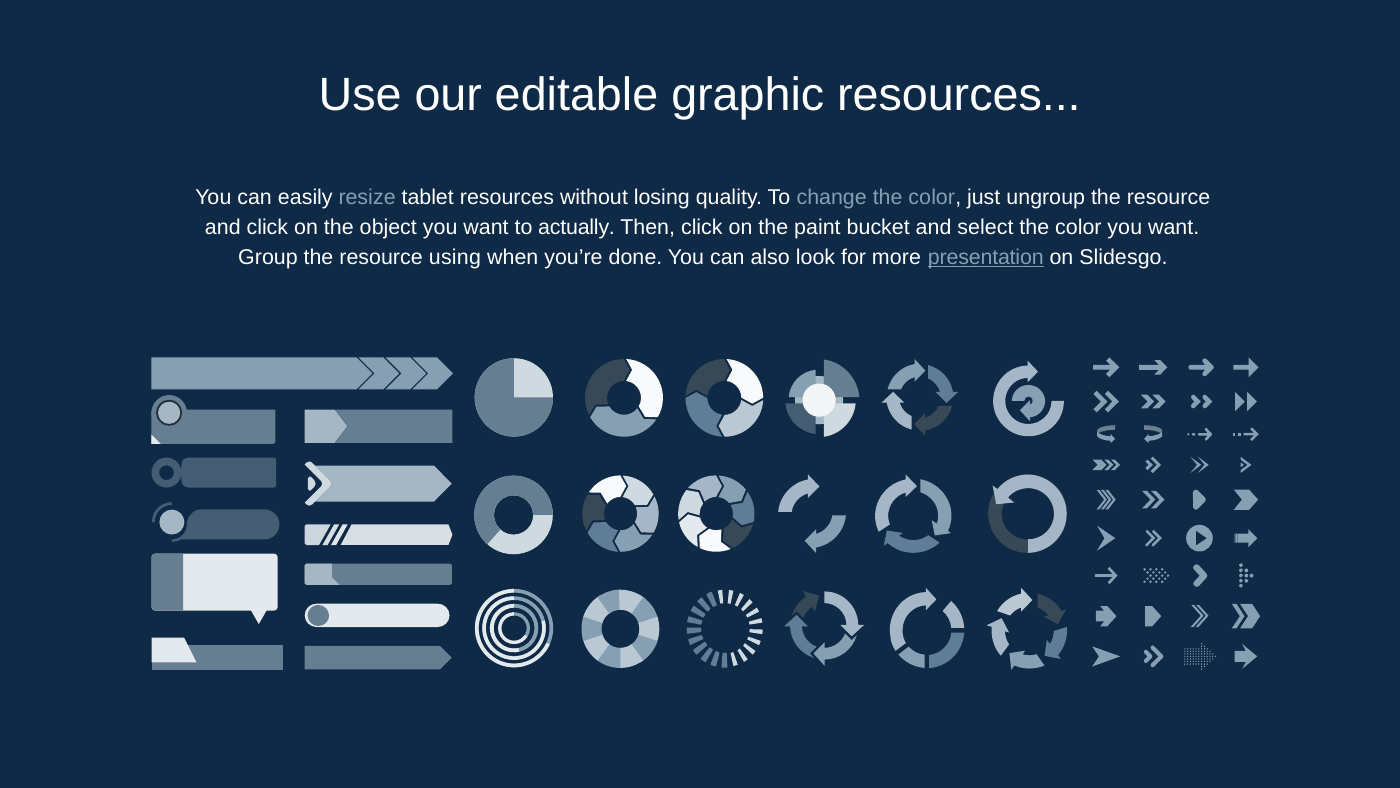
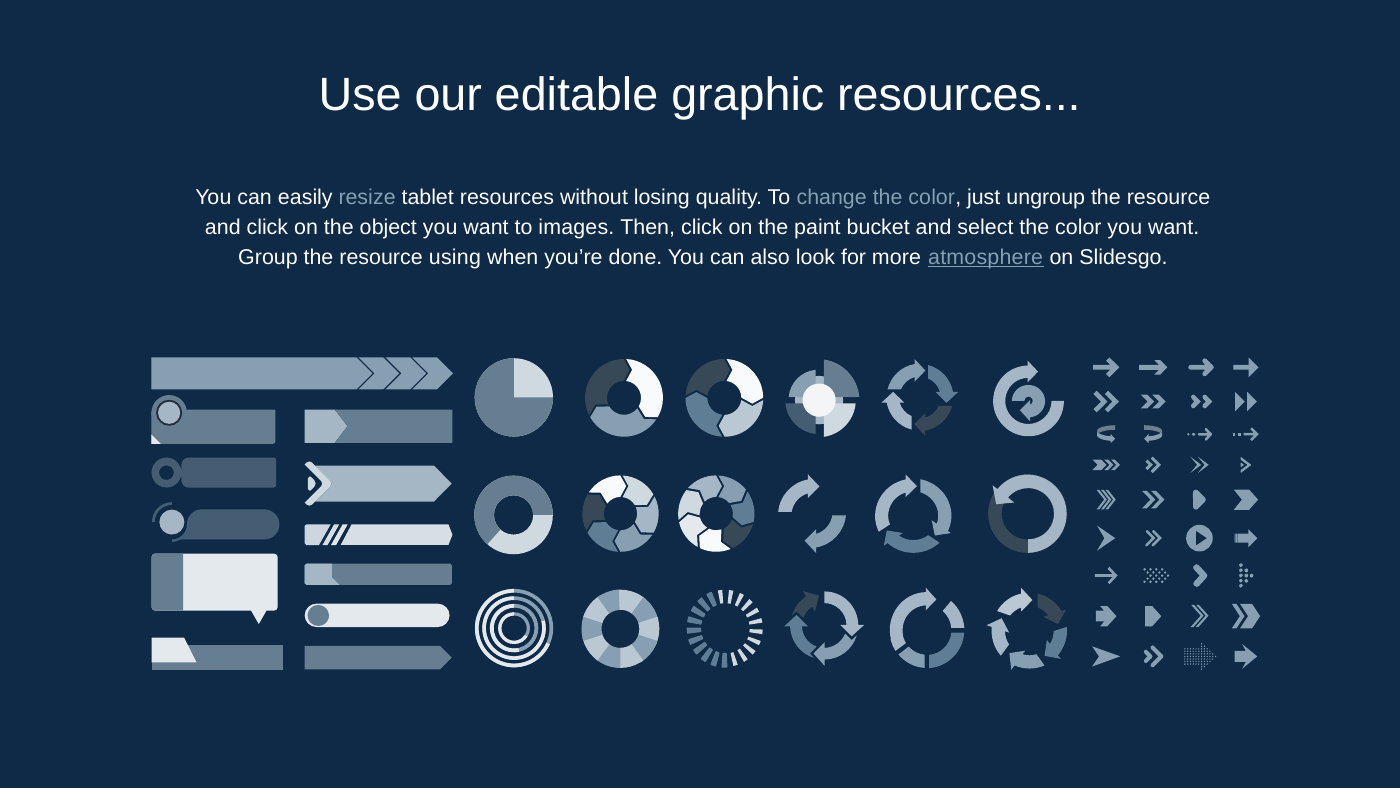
actually: actually -> images (576, 227)
presentation: presentation -> atmosphere (986, 257)
